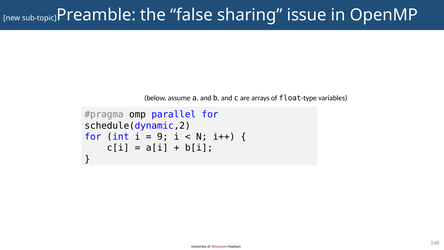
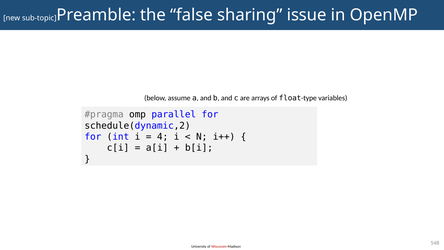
9: 9 -> 4 (163, 137)
